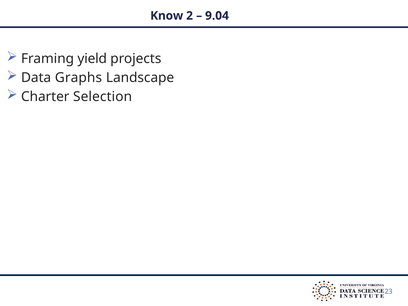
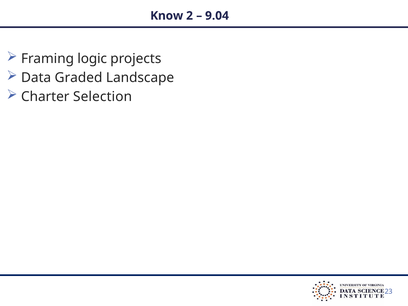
yield: yield -> logic (92, 59)
Graphs: Graphs -> Graded (79, 78)
